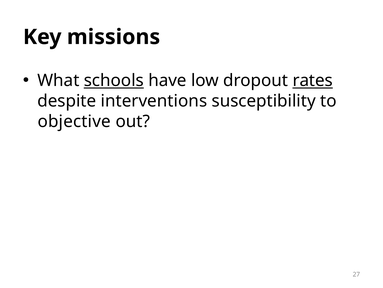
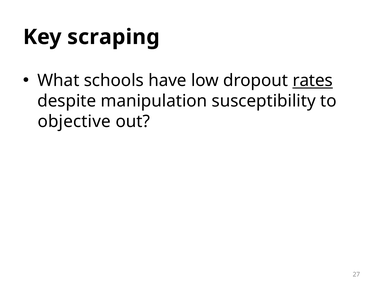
missions: missions -> scraping (113, 37)
schools underline: present -> none (114, 80)
interventions: interventions -> manipulation (154, 101)
